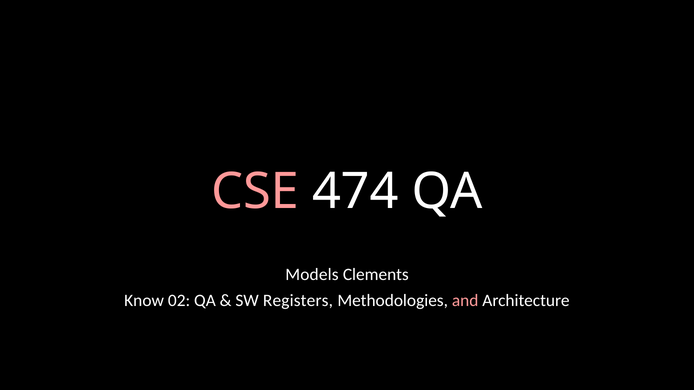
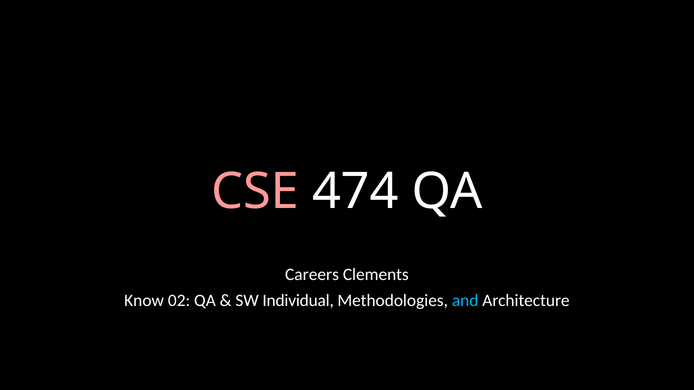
Models: Models -> Careers (312, 275)
Registers: Registers -> Individual (298, 301)
and colour: pink -> light blue (465, 301)
